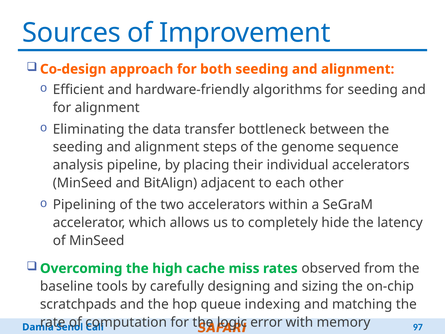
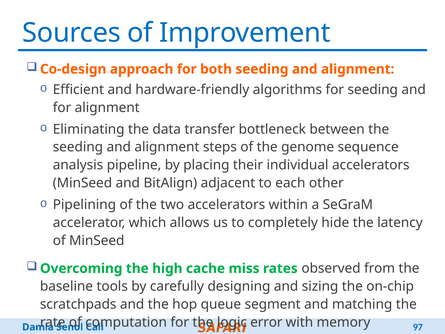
indexing: indexing -> segment (273, 304)
